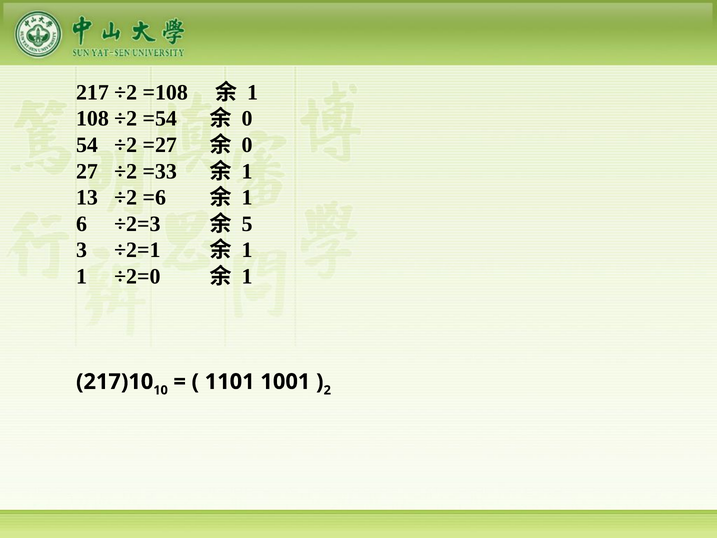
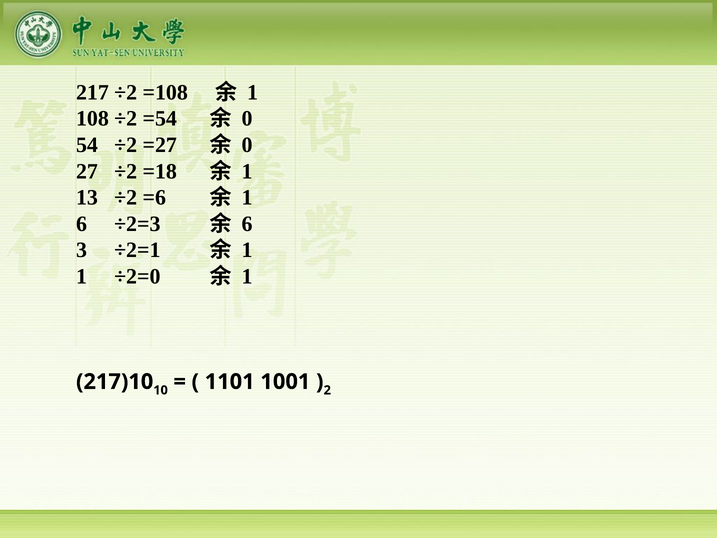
=33: =33 -> =18 (160, 171)
5: 5 -> 6 (247, 224)
